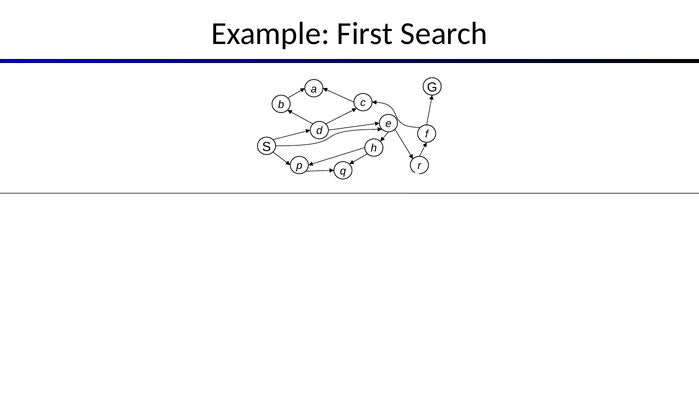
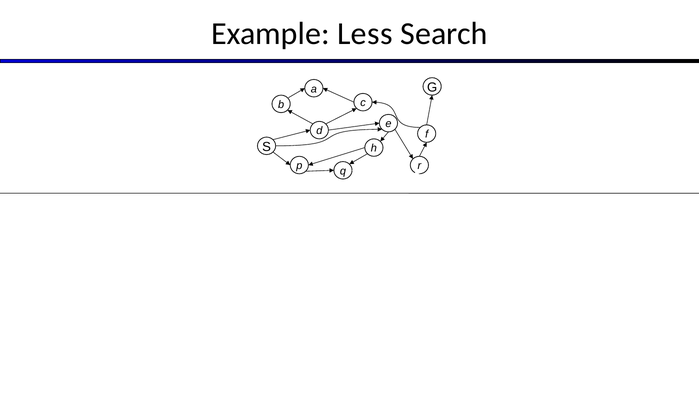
First: First -> Less (365, 34)
